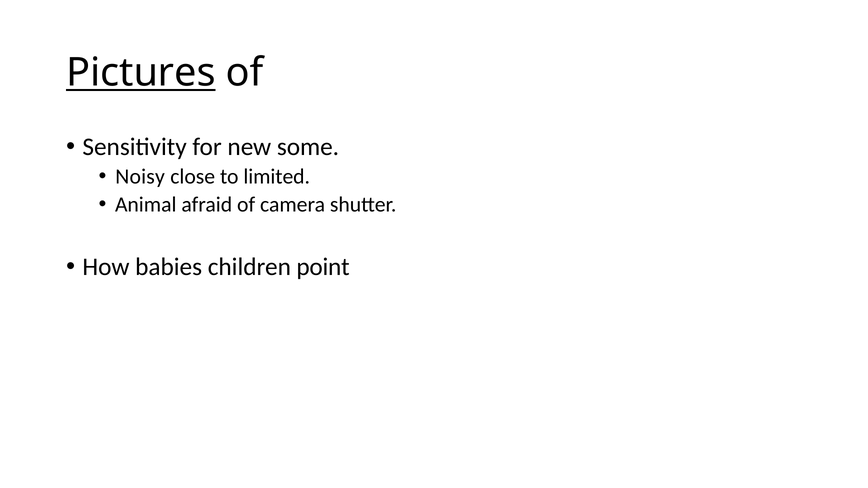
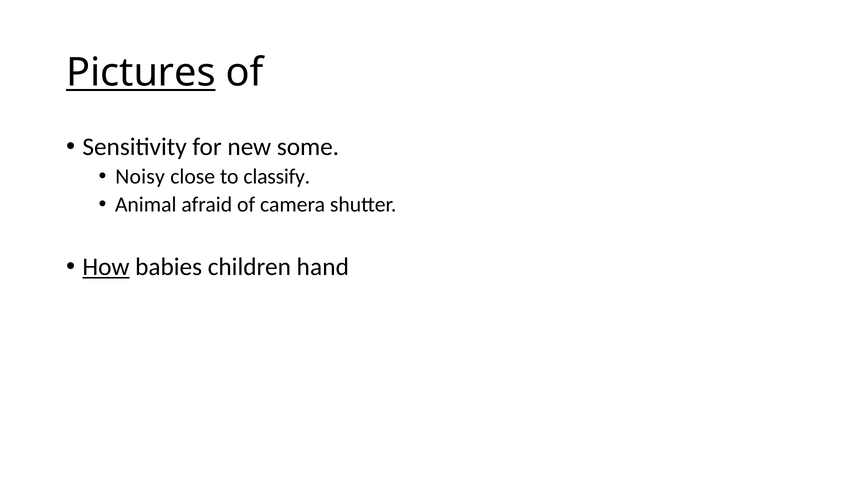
limited: limited -> classify (277, 177)
How underline: none -> present (106, 267)
point: point -> hand (323, 267)
